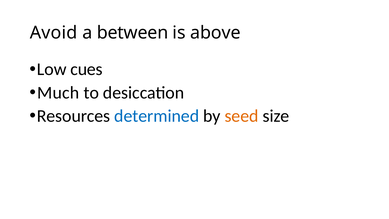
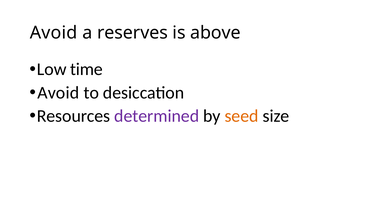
between: between -> reserves (132, 33)
cues: cues -> time (86, 69)
Much: Much -> Avoid (58, 93)
determined colour: blue -> purple (157, 116)
